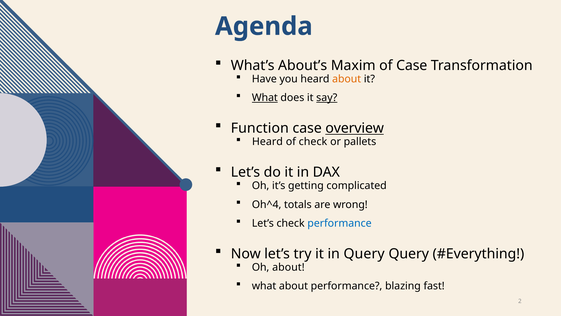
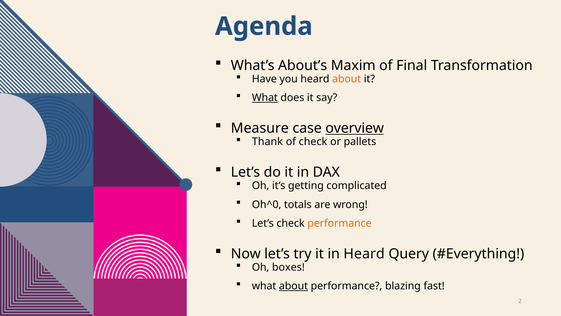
of Case: Case -> Final (412, 65)
say underline: present -> none (327, 98)
Function: Function -> Measure (260, 128)
Heard: Heard -> Thank (267, 142)
Oh^4: Oh^4 -> Oh^0 (267, 204)
performance colour: blue -> orange (340, 223)
in Query: Query -> Heard (364, 253)
Oh about: about -> boxes (288, 267)
about underline: none -> present (293, 286)
